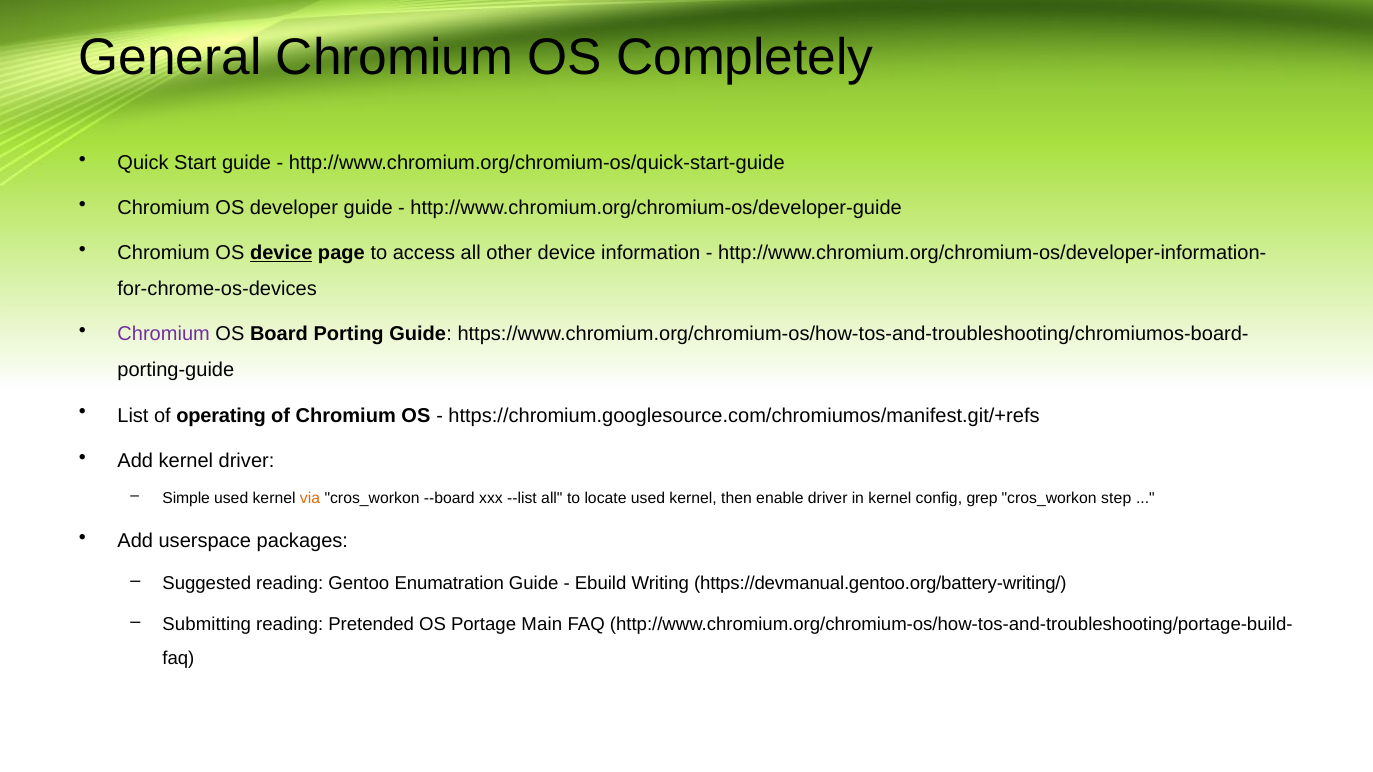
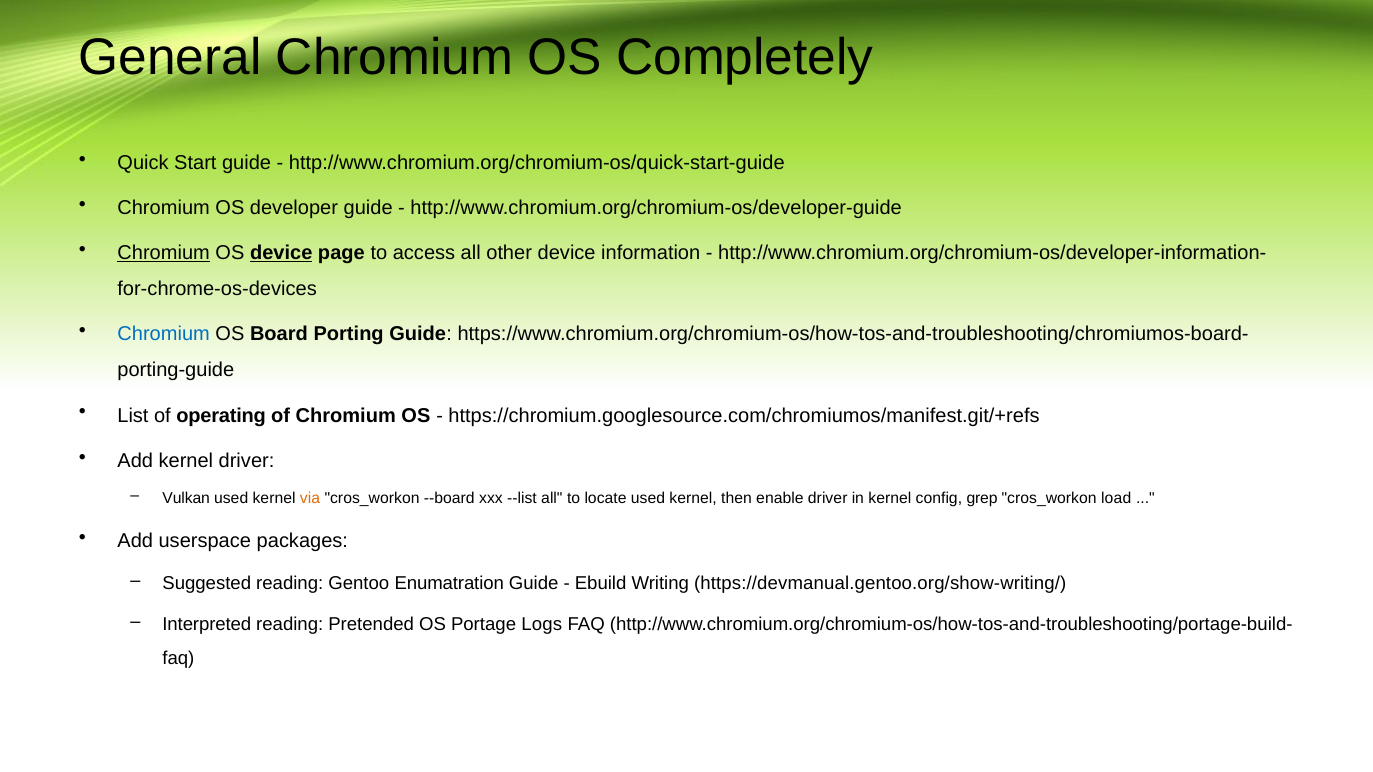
Chromium underline: none -> present (164, 253)
Chromium colour: purple -> blue (164, 334)
Simple: Simple -> Vulkan (186, 498)
step: step -> load (1116, 498)
https://devmanual.gentoo.org/battery-writing/: https://devmanual.gentoo.org/battery-writing/ -> https://devmanual.gentoo.org/show-writing/ (880, 584)
Submitting: Submitting -> Interpreted (207, 625)
Main: Main -> Logs (542, 625)
